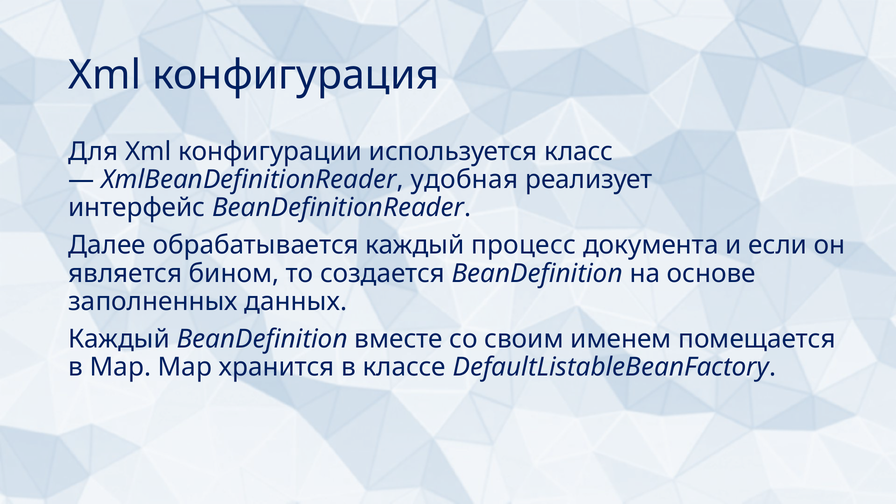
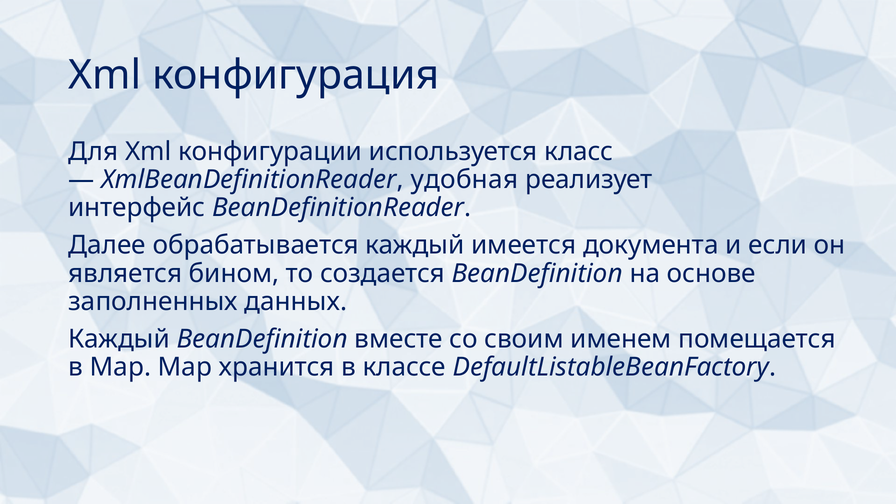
процесс: процесс -> имеется (524, 245)
